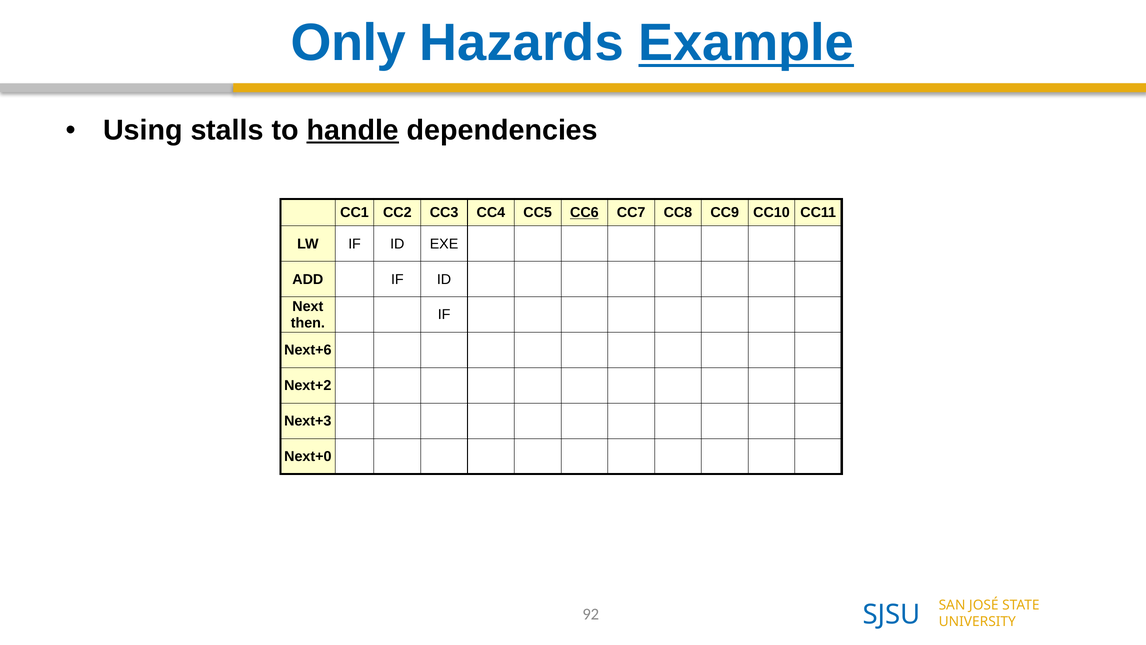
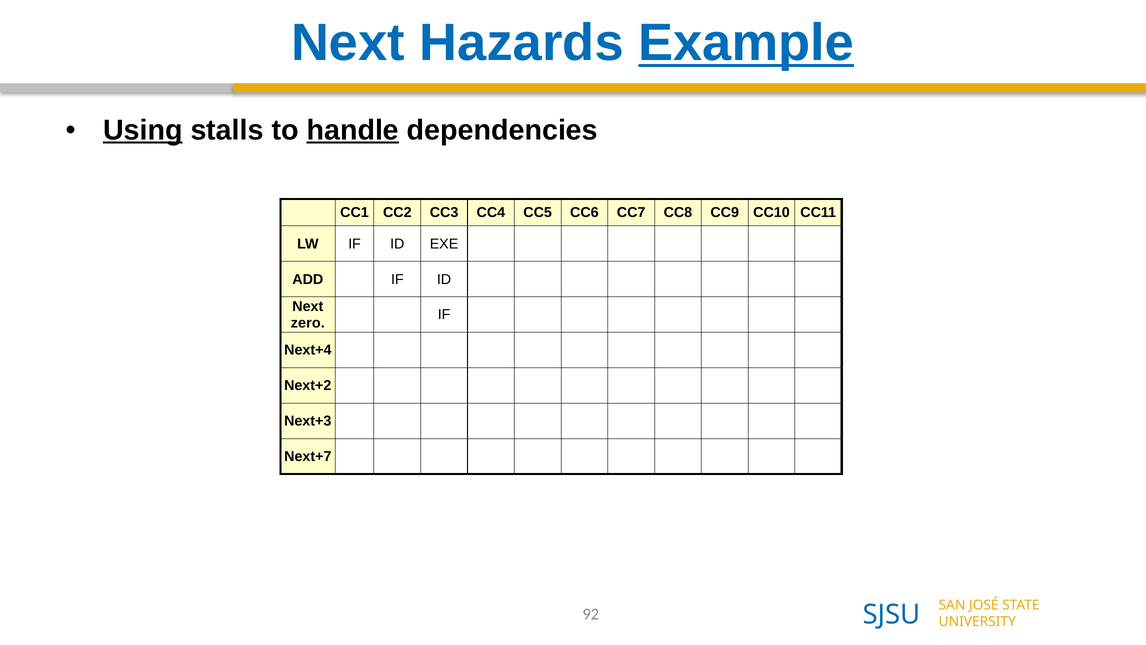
Only: Only -> Next (348, 43)
Using underline: none -> present (143, 130)
CC6 underline: present -> none (584, 212)
then: then -> zero (308, 323)
Next+6: Next+6 -> Next+4 (308, 350)
Next+0: Next+0 -> Next+7 (308, 456)
